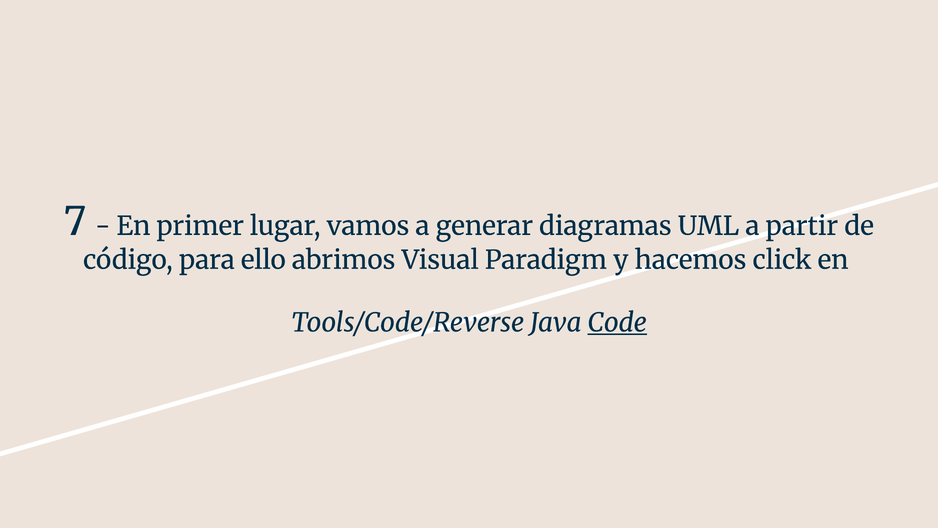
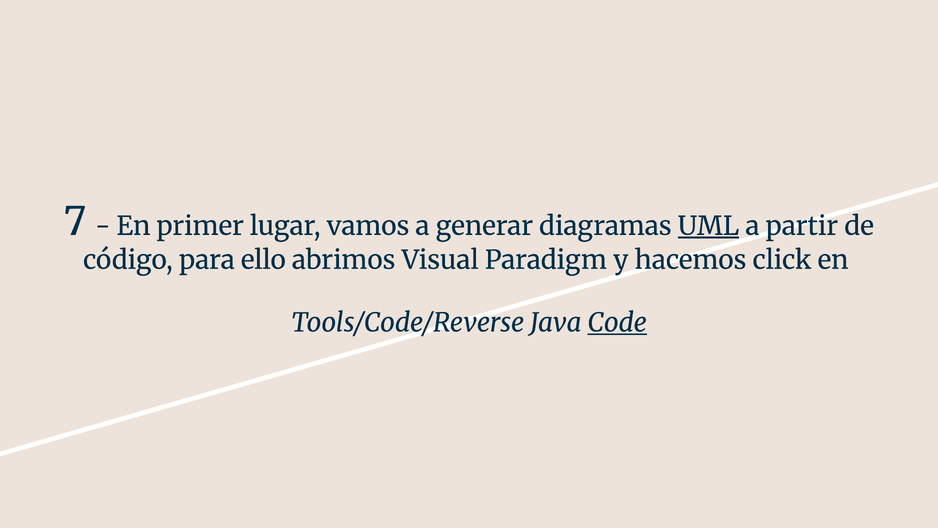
UML underline: none -> present (708, 226)
